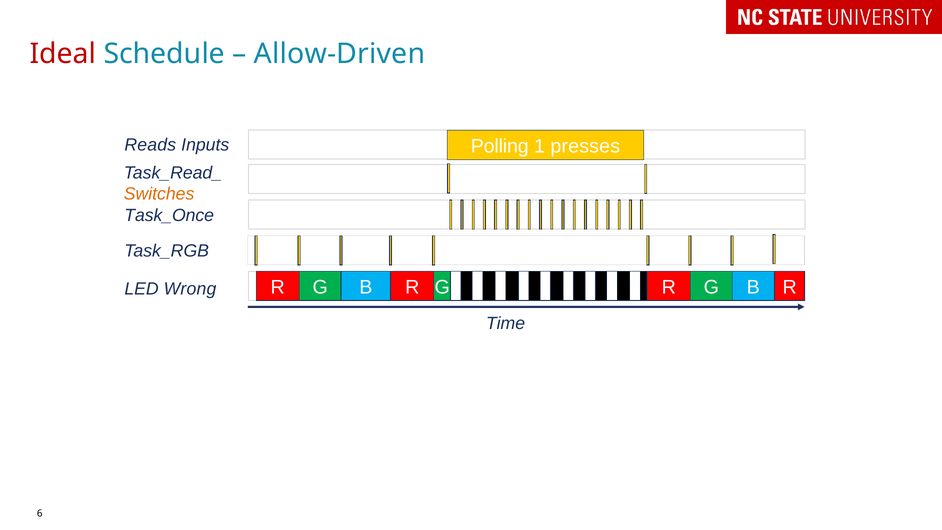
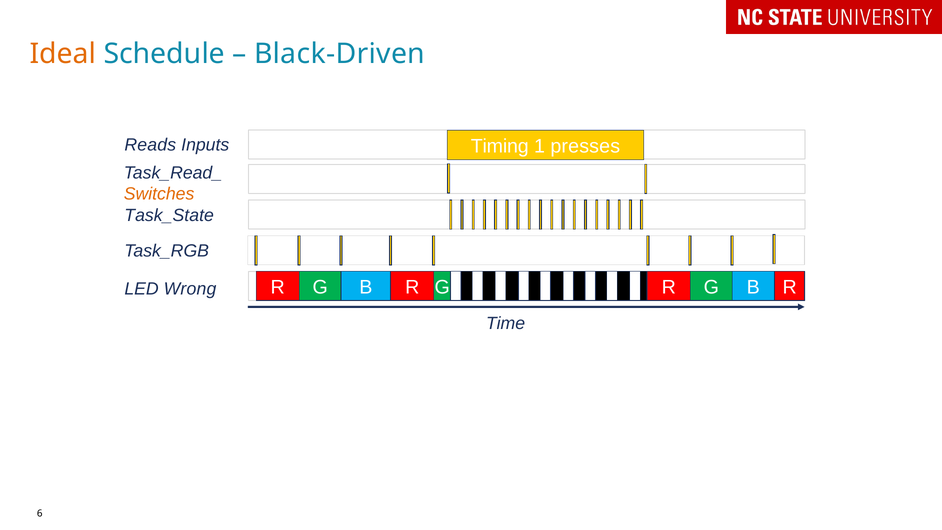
Ideal colour: red -> orange (63, 54)
Allow-Driven: Allow-Driven -> Black-Driven (339, 54)
Polling: Polling -> Timing (500, 146)
Task_Once: Task_Once -> Task_State (169, 216)
